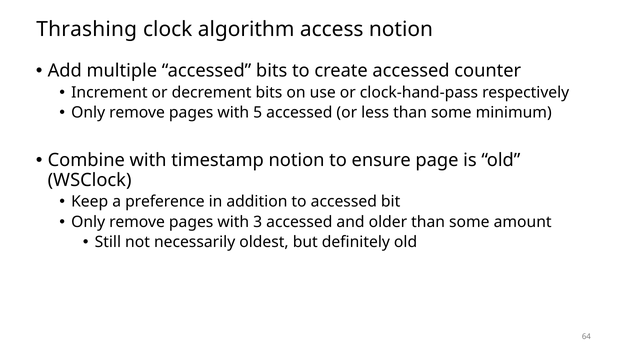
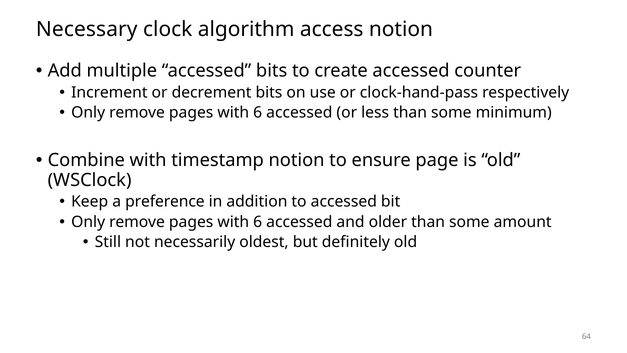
Thrashing: Thrashing -> Necessary (87, 29)
5: 5 -> 6 (258, 113)
3: 3 -> 6 (258, 222)
